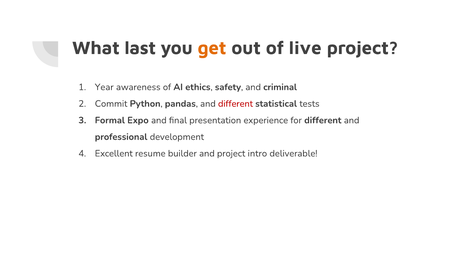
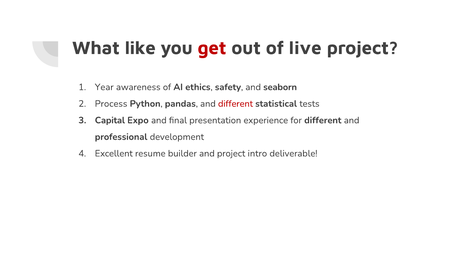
last: last -> like (140, 48)
get colour: orange -> red (212, 48)
criminal: criminal -> seaborn (280, 87)
Commit: Commit -> Process (111, 103)
Formal: Formal -> Capital (110, 120)
